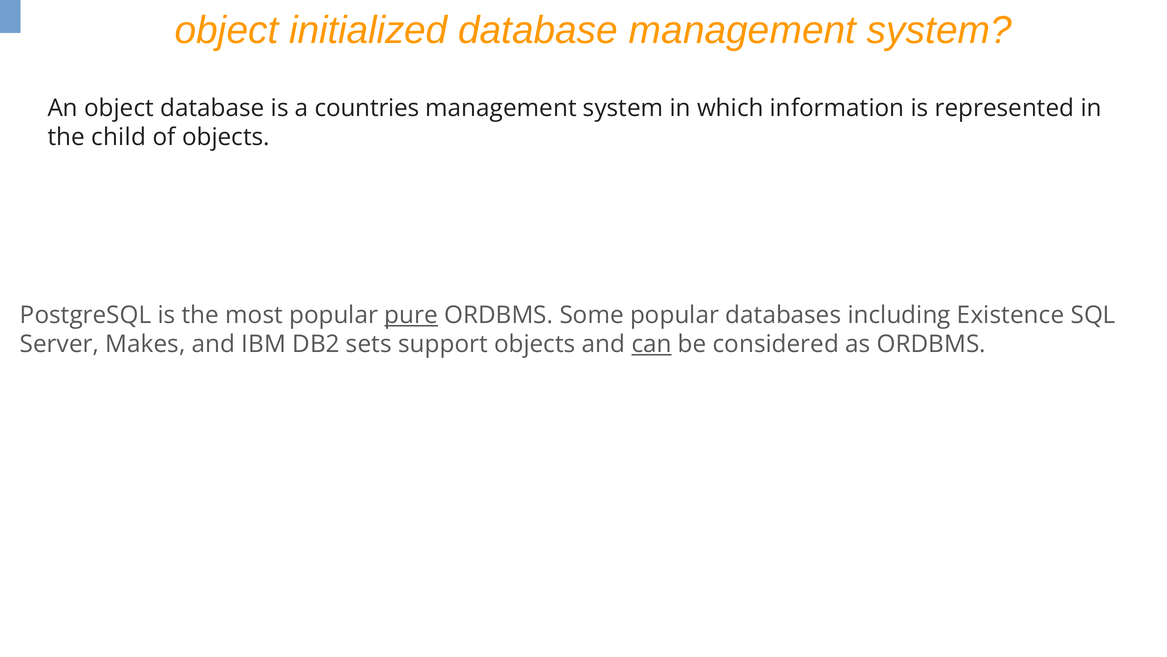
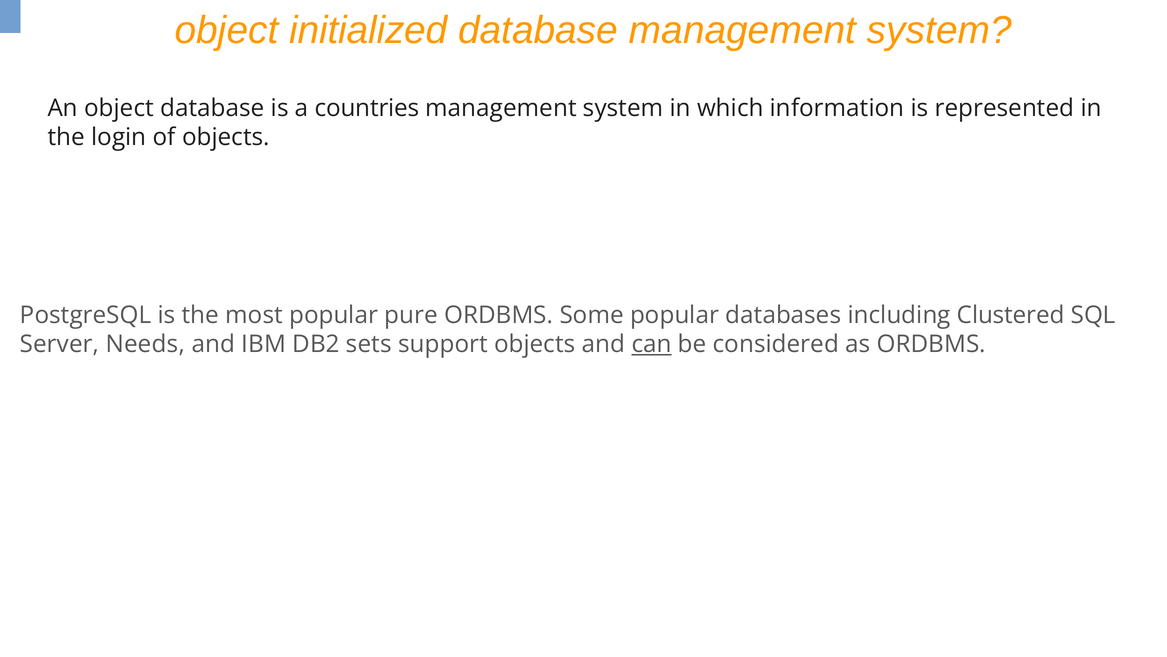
child: child -> login (119, 137)
pure underline: present -> none (411, 315)
Existence: Existence -> Clustered (1011, 315)
Makes: Makes -> Needs (145, 344)
